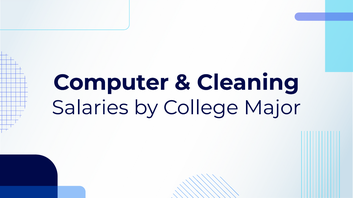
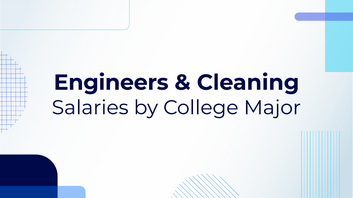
Computer: Computer -> Engineers (111, 83)
